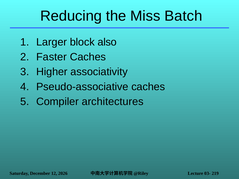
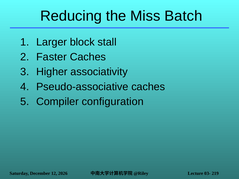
also: also -> stall (107, 42)
architectures: architectures -> configuration (113, 102)
